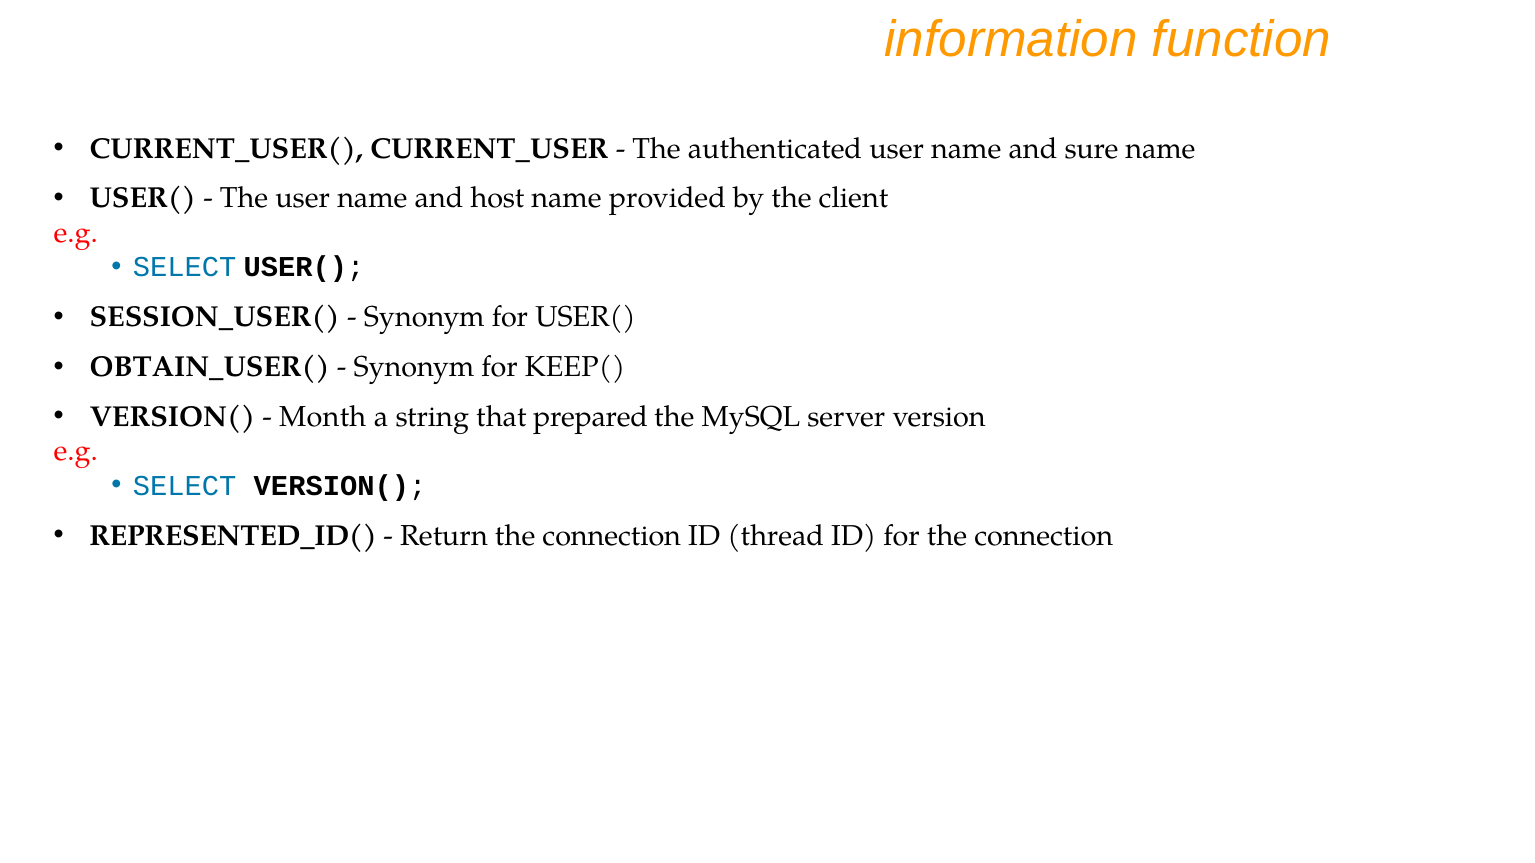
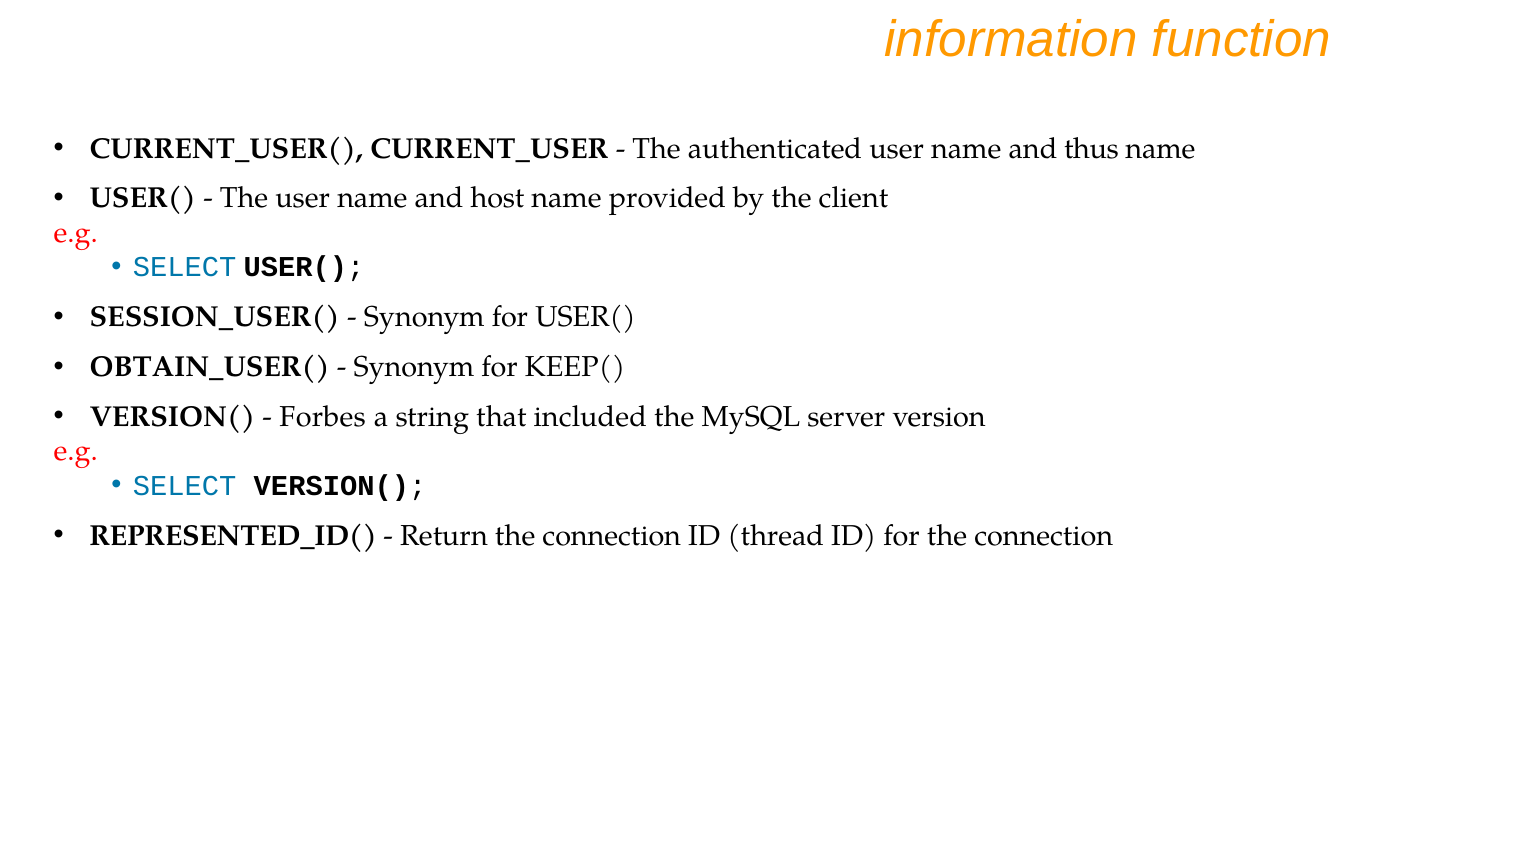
sure: sure -> thus (1091, 149)
Month: Month -> Forbes (323, 417)
prepared: prepared -> included (590, 417)
